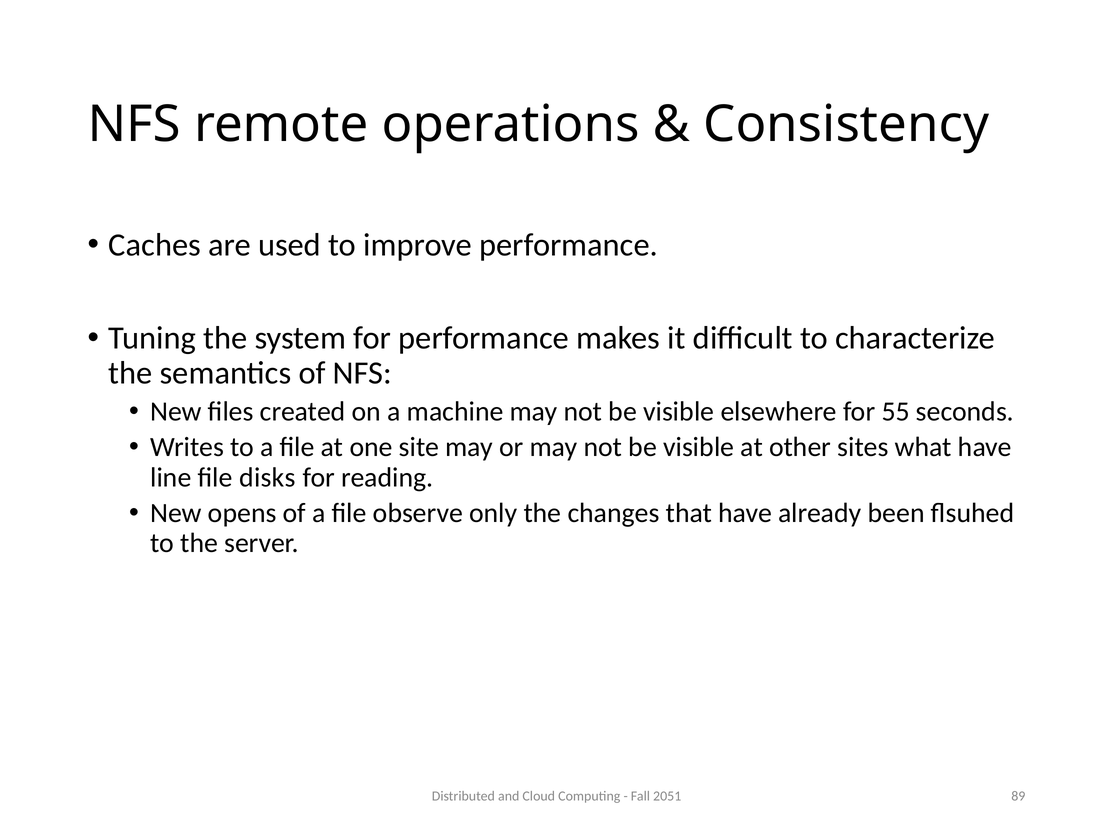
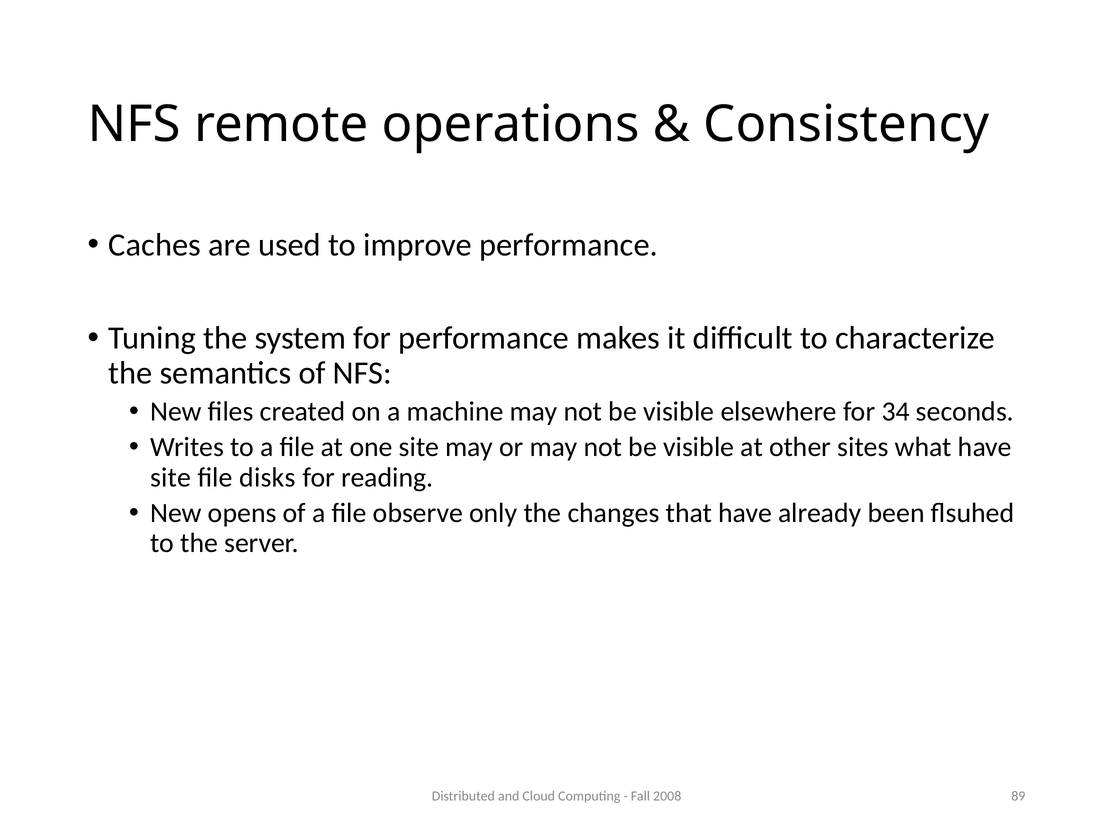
55: 55 -> 34 (896, 412)
line: line -> site (171, 478)
2051: 2051 -> 2008 (667, 797)
